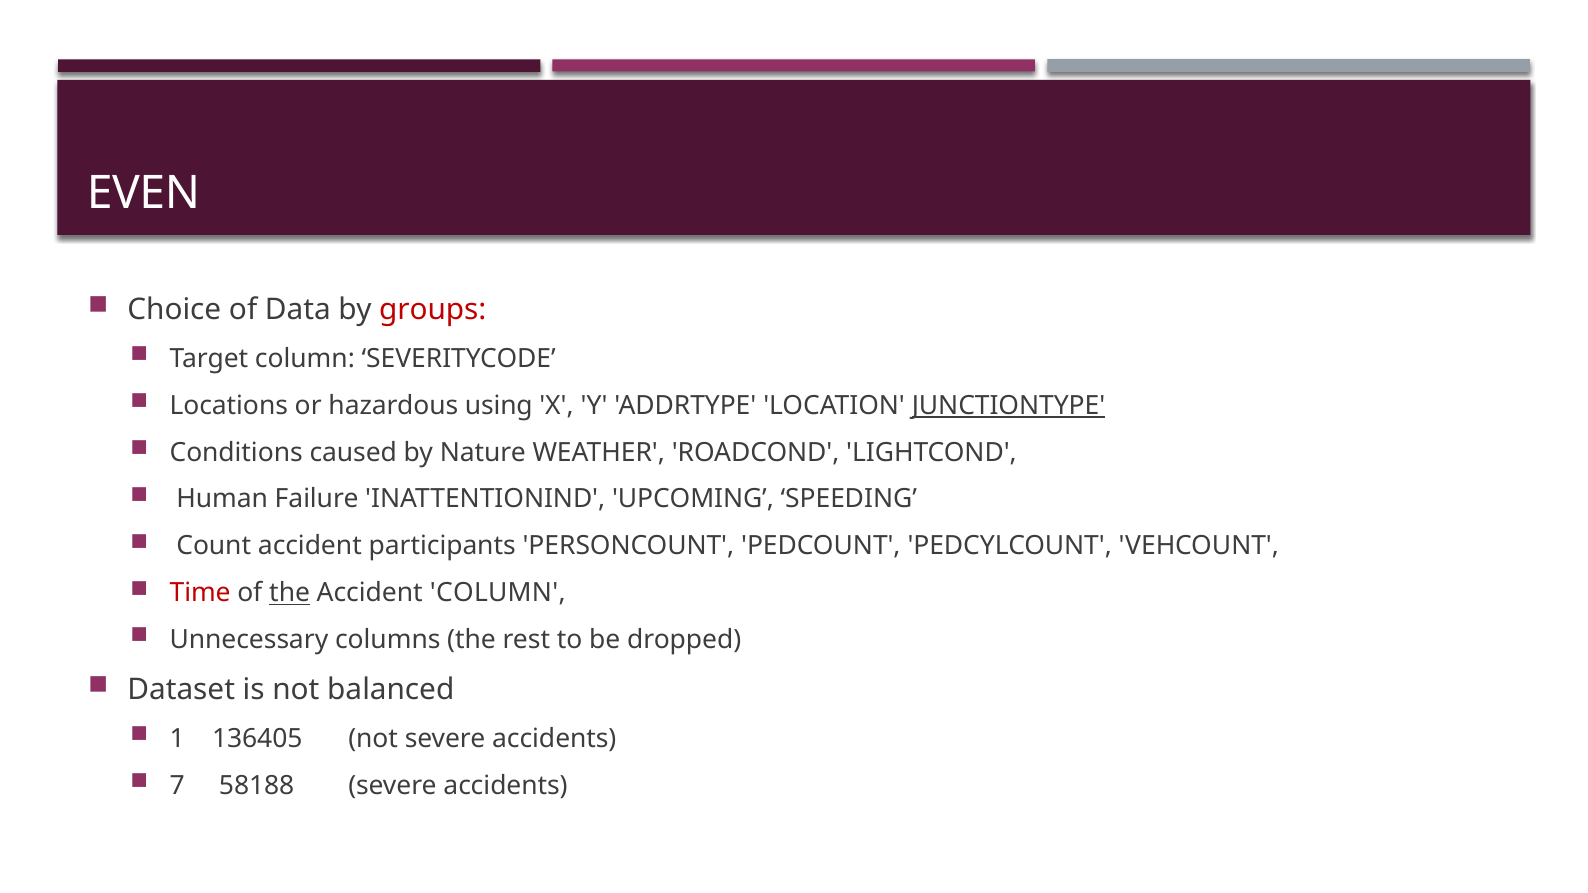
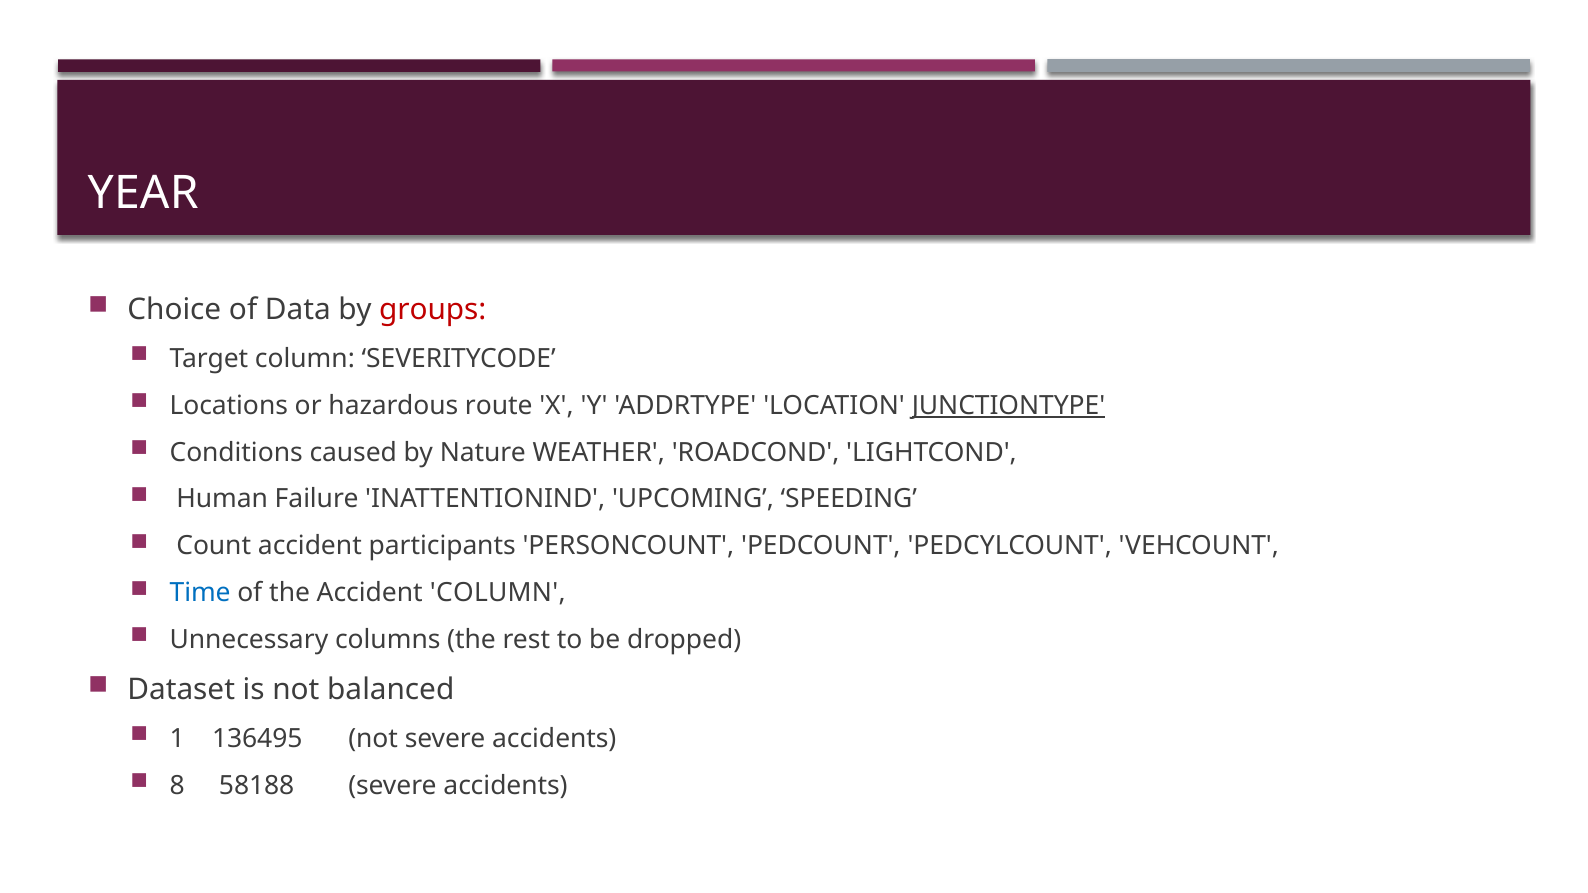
EVEN: EVEN -> YEAR (143, 193)
using: using -> route (499, 405)
Time colour: red -> blue (200, 593)
the underline: present -> none (290, 593)
136405: 136405 -> 136495 (257, 739)
7: 7 -> 8 (177, 786)
